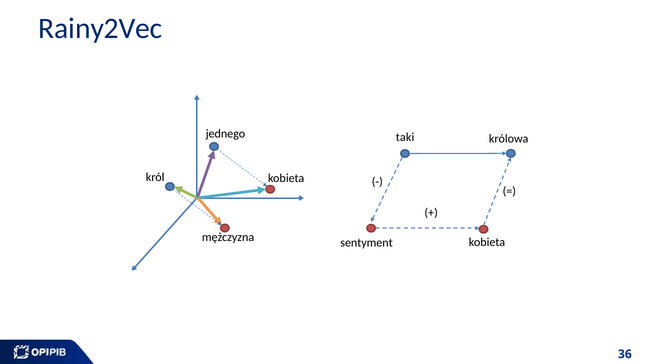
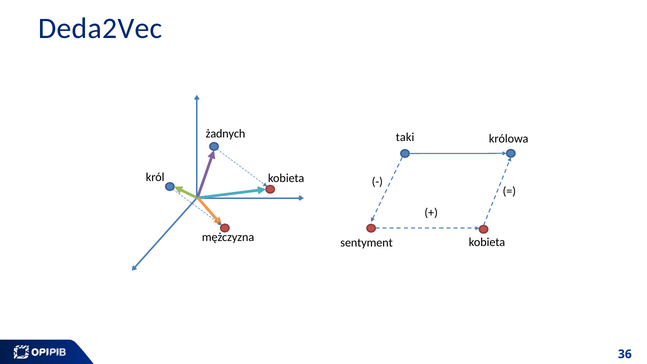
Rainy2Vec: Rainy2Vec -> Deda2Vec (100, 28)
jednego: jednego -> żadnych (226, 133)
